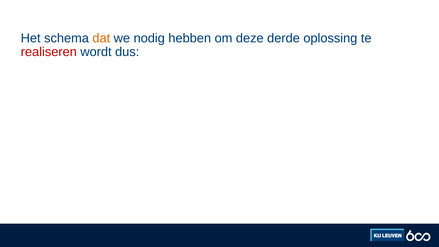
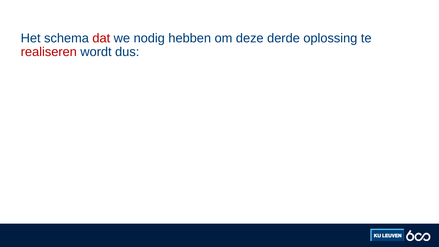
dat colour: orange -> red (101, 38)
